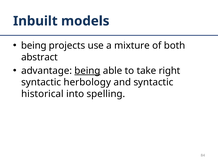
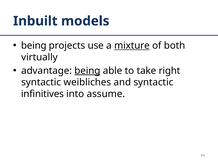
mixture underline: none -> present (132, 46)
abstract: abstract -> virtually (39, 57)
herbology: herbology -> weibliches (87, 83)
historical: historical -> infinitives (43, 94)
spelling: spelling -> assume (106, 94)
